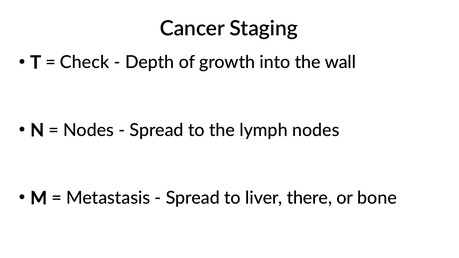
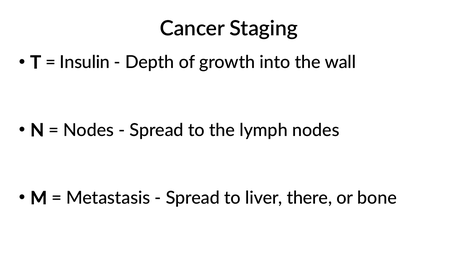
Check: Check -> Insulin (85, 62)
